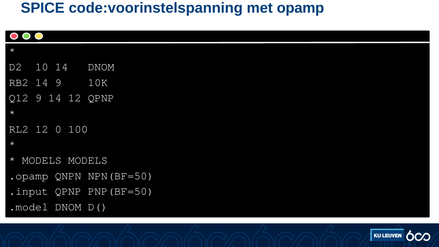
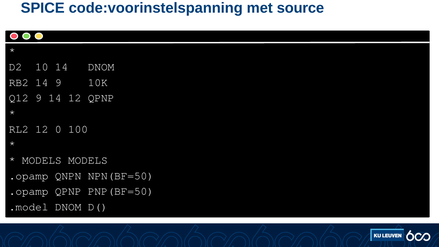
opamp: opamp -> source (300, 8)
.input: .input -> .opamp (29, 191)
